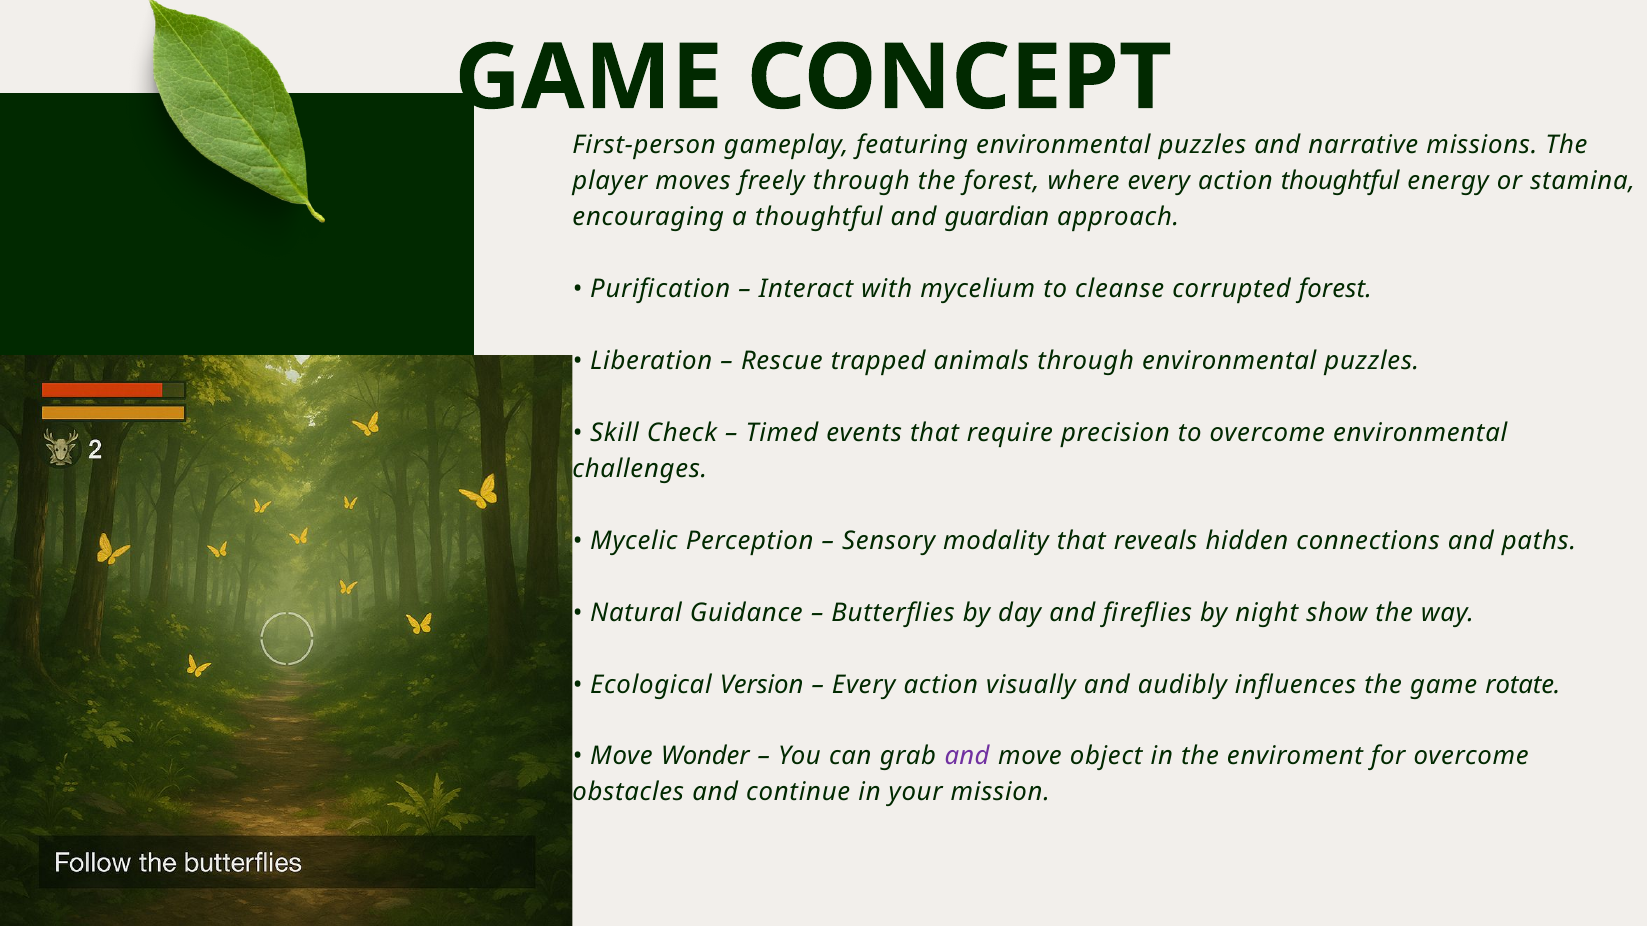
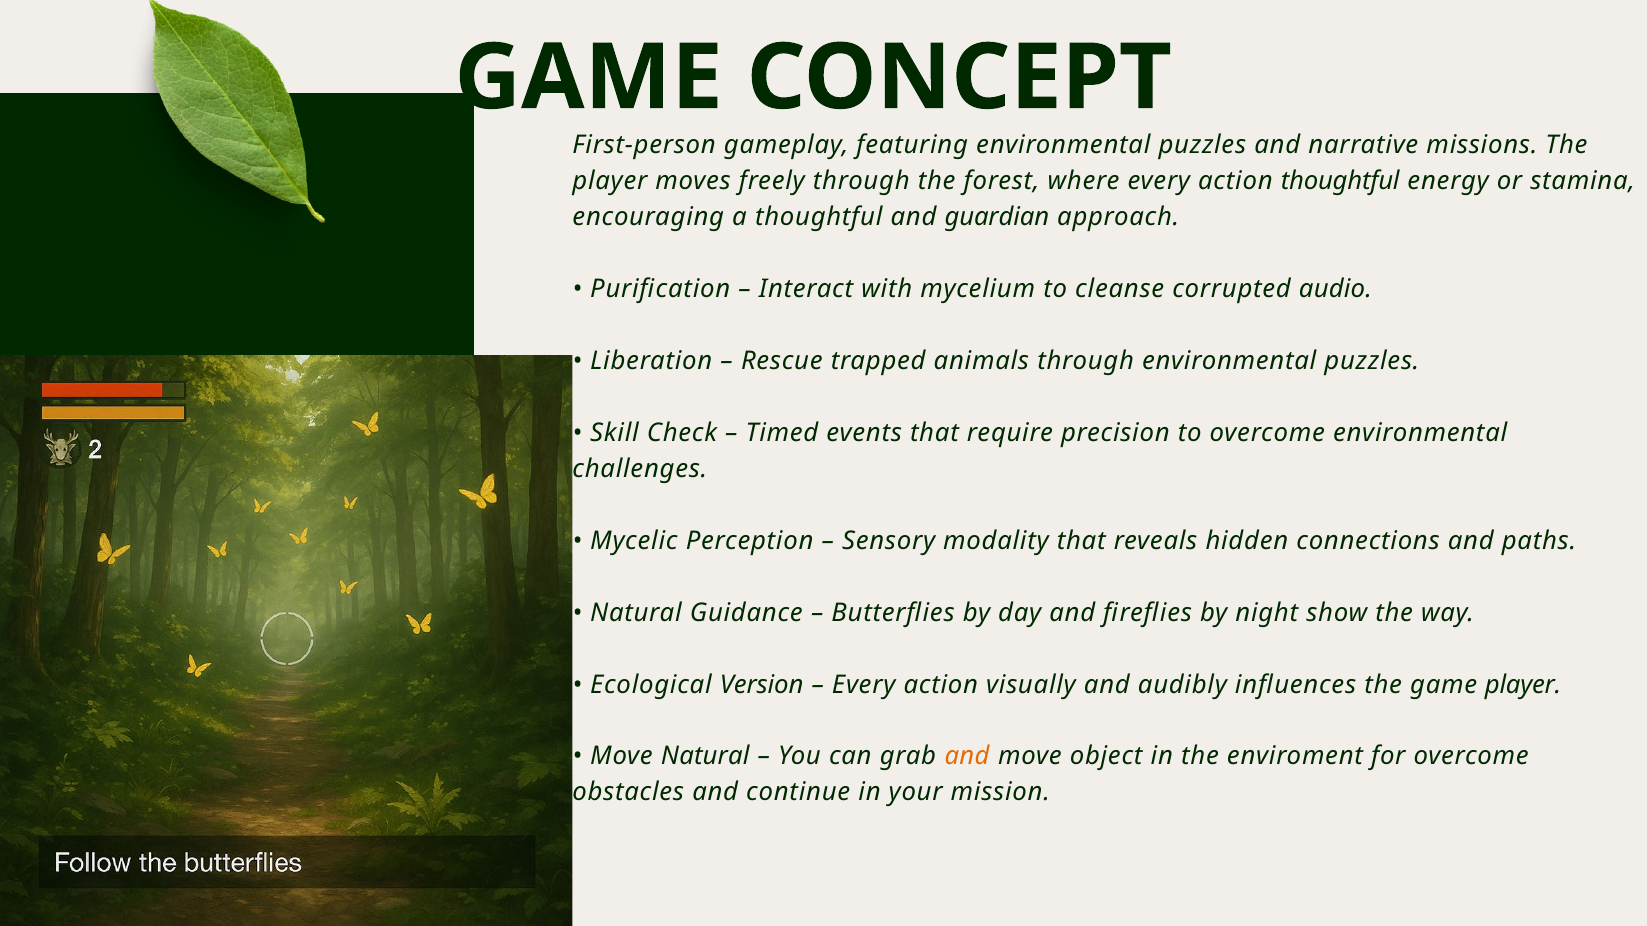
corrupted forest: forest -> audio (1335, 289)
game rotate: rotate -> player (1523, 685)
Move Wonder: Wonder -> Natural (705, 757)
and colour: purple -> orange (967, 757)
